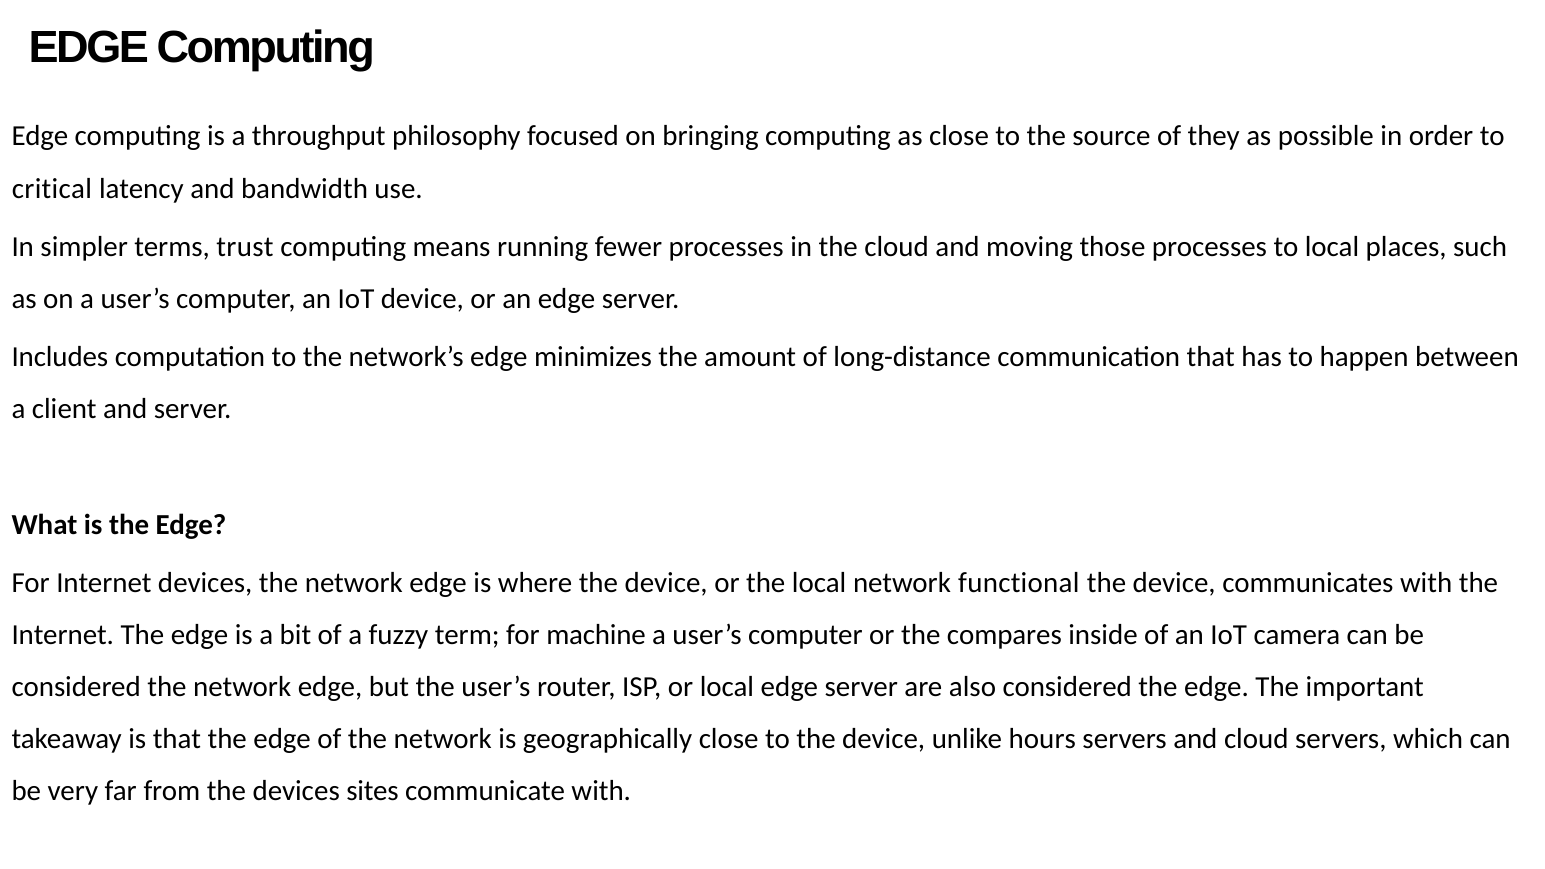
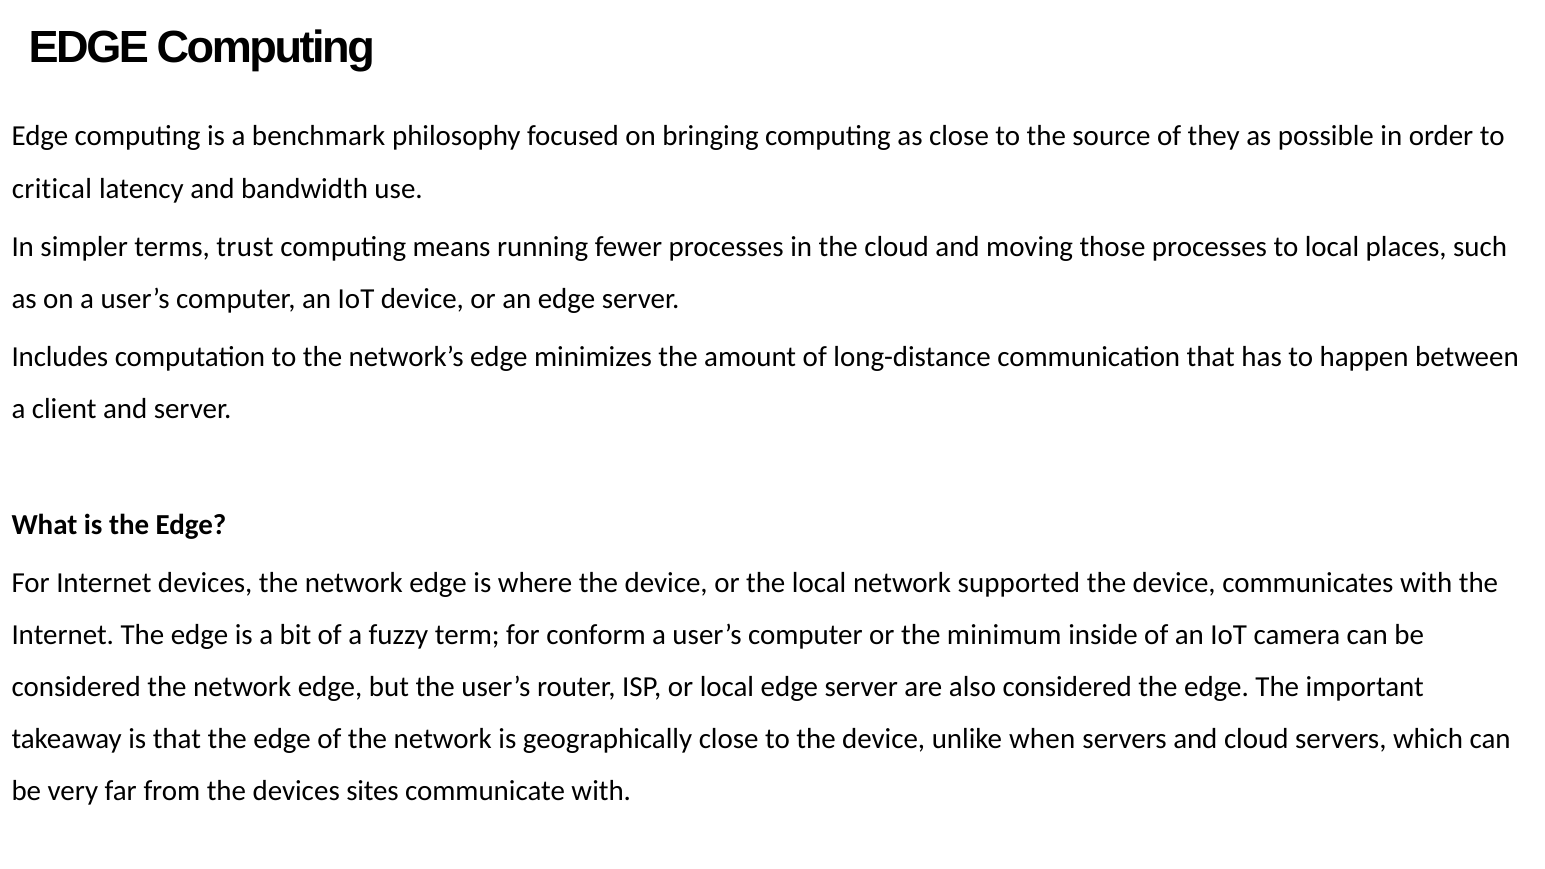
throughput: throughput -> benchmark (319, 136)
functional: functional -> supported (1019, 583)
machine: machine -> conform (596, 635)
compares: compares -> minimum (1004, 635)
hours: hours -> when (1042, 739)
